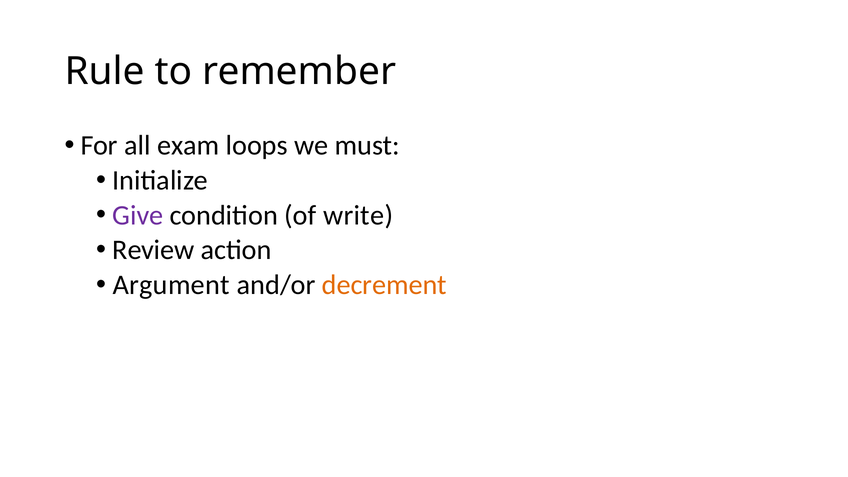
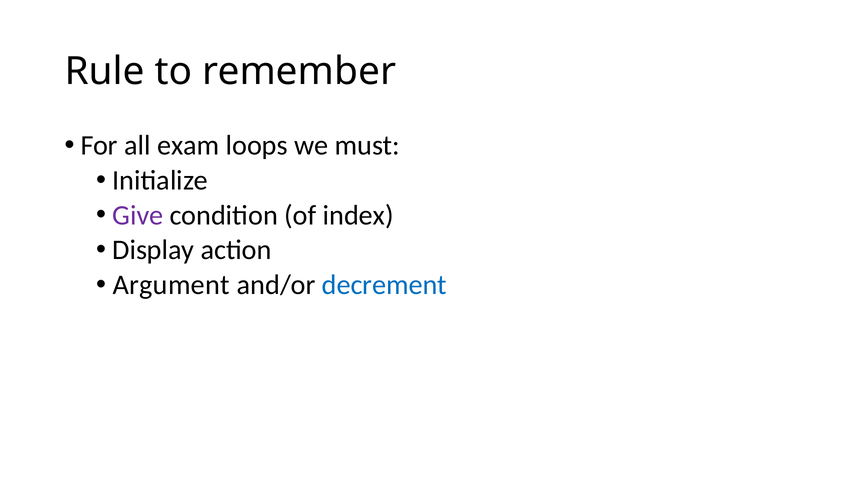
write: write -> index (358, 215)
Review: Review -> Display (153, 250)
decrement colour: orange -> blue (384, 285)
